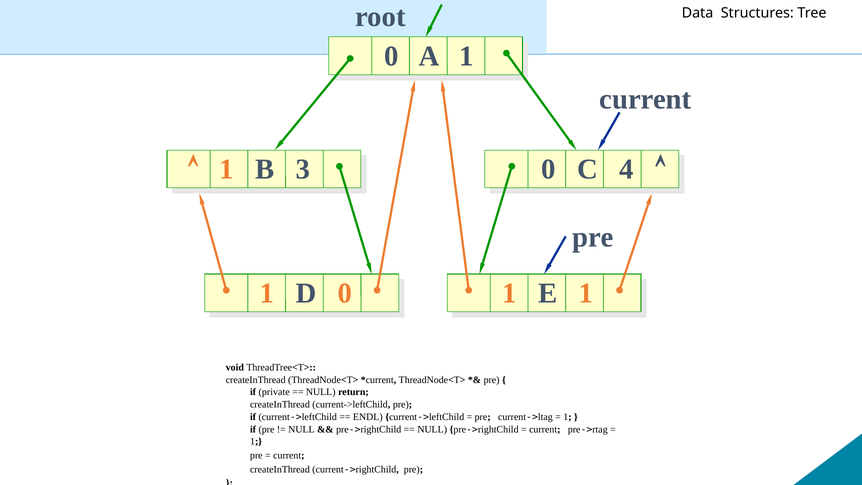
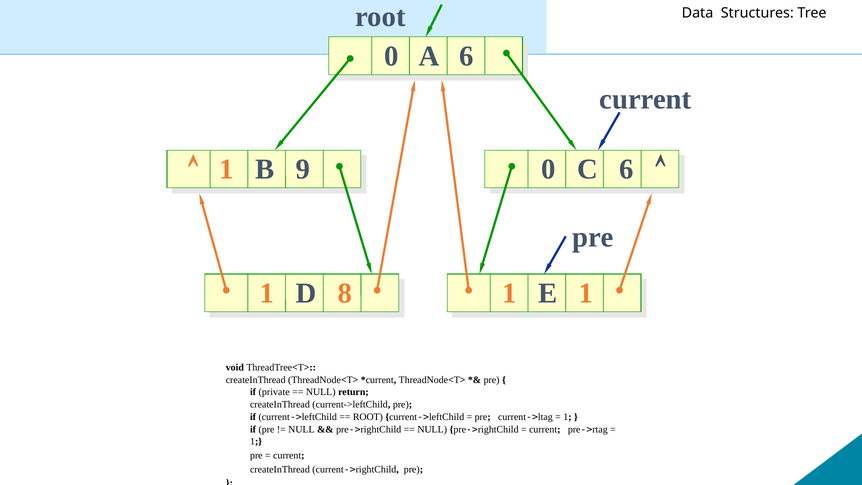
A 1: 1 -> 6 (466, 56)
3: 3 -> 9 (303, 169)
C 4: 4 -> 6 (627, 169)
D 0: 0 -> 8 (345, 293)
ENDL: ENDL -> ROOT (368, 417)
